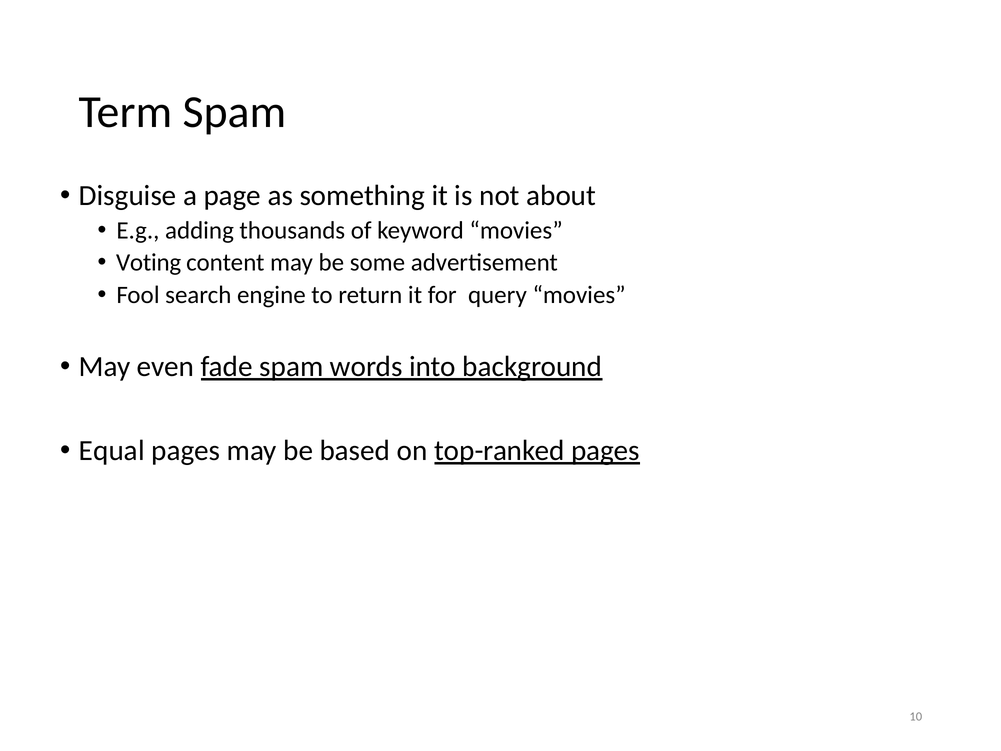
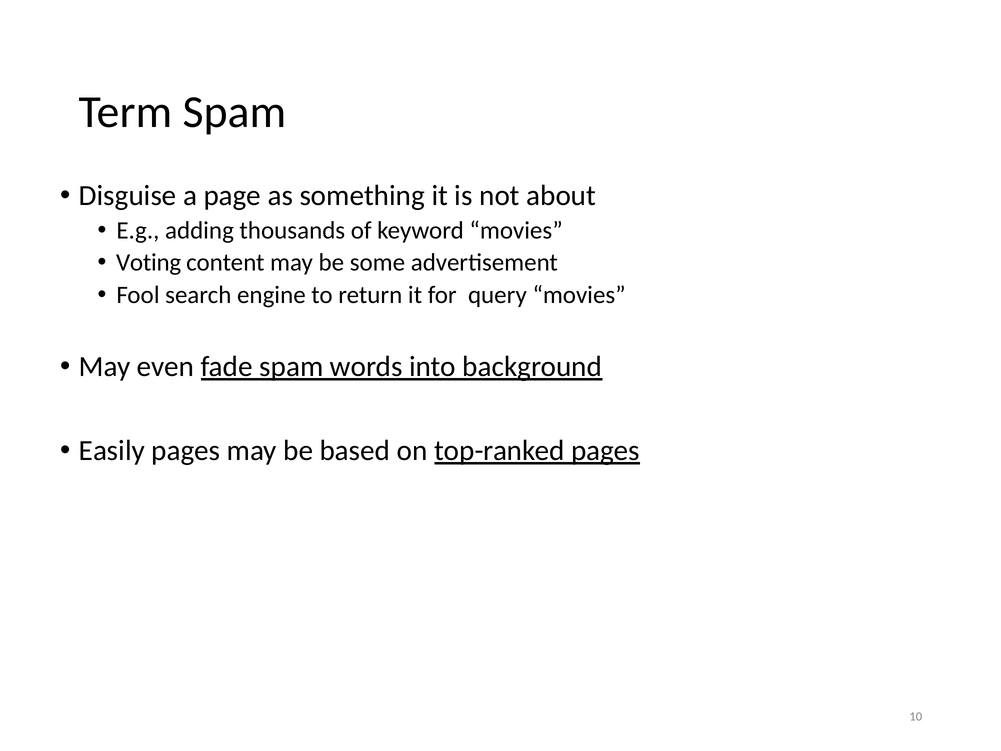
Equal: Equal -> Easily (112, 451)
